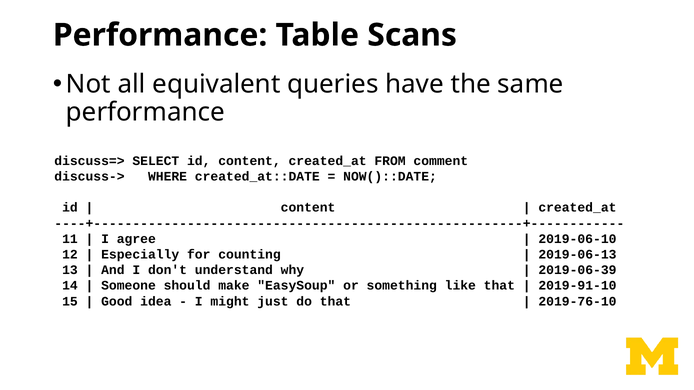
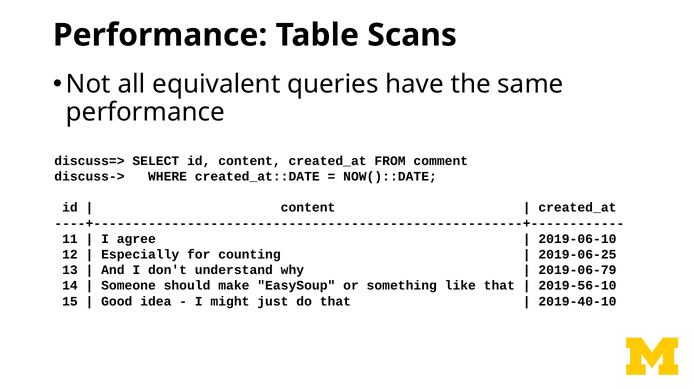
2019-06-13: 2019-06-13 -> 2019-06-25 (577, 255)
2019-06-39: 2019-06-39 -> 2019-06-79 (577, 270)
2019-91-10: 2019-91-10 -> 2019-56-10 (577, 286)
2019-76-10: 2019-76-10 -> 2019-40-10 (577, 302)
